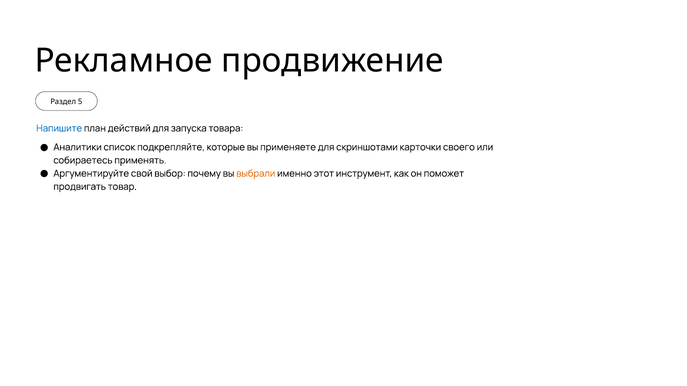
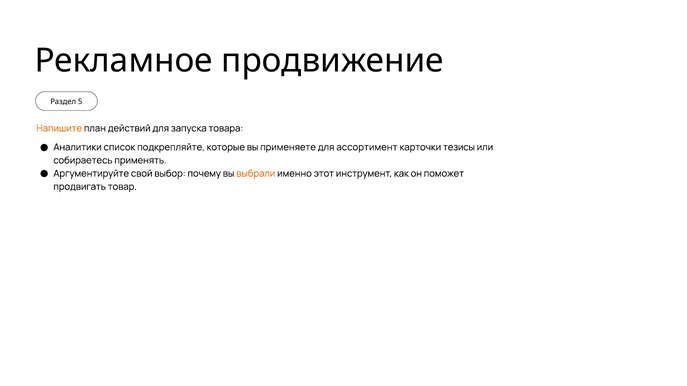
Напишите colour: blue -> orange (59, 128)
скриншотами: скриншотами -> ассортимент (367, 147)
своего: своего -> тезисы (459, 147)
